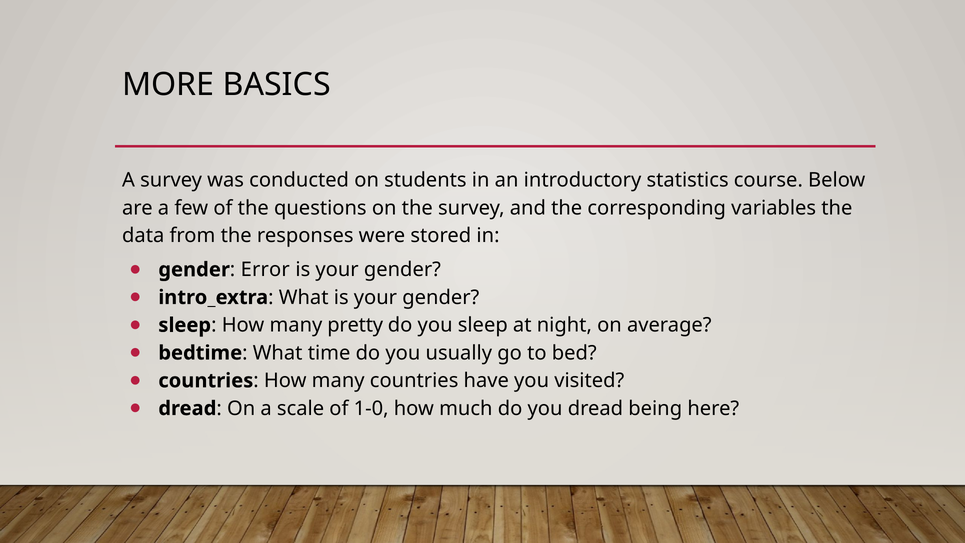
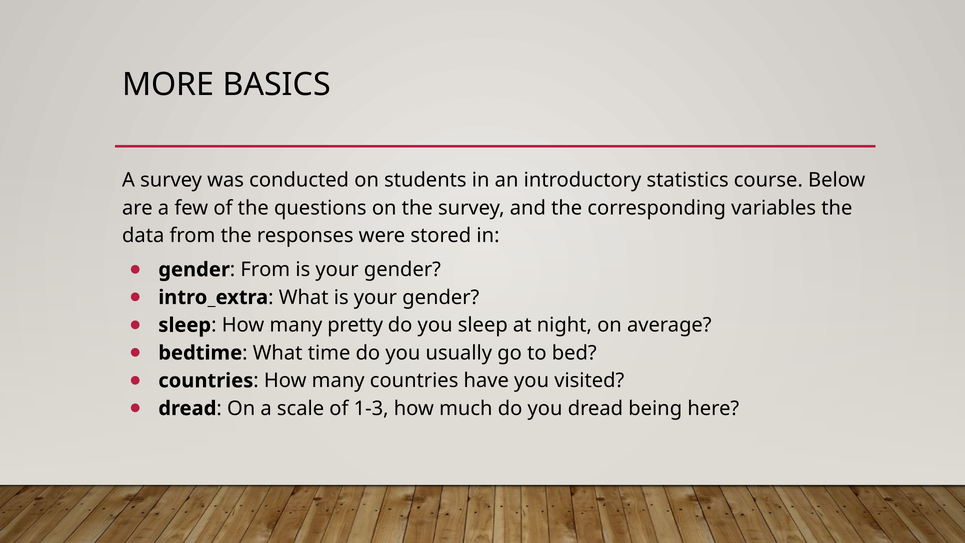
Error: Error -> From (265, 270)
1-0: 1-0 -> 1-3 (371, 408)
